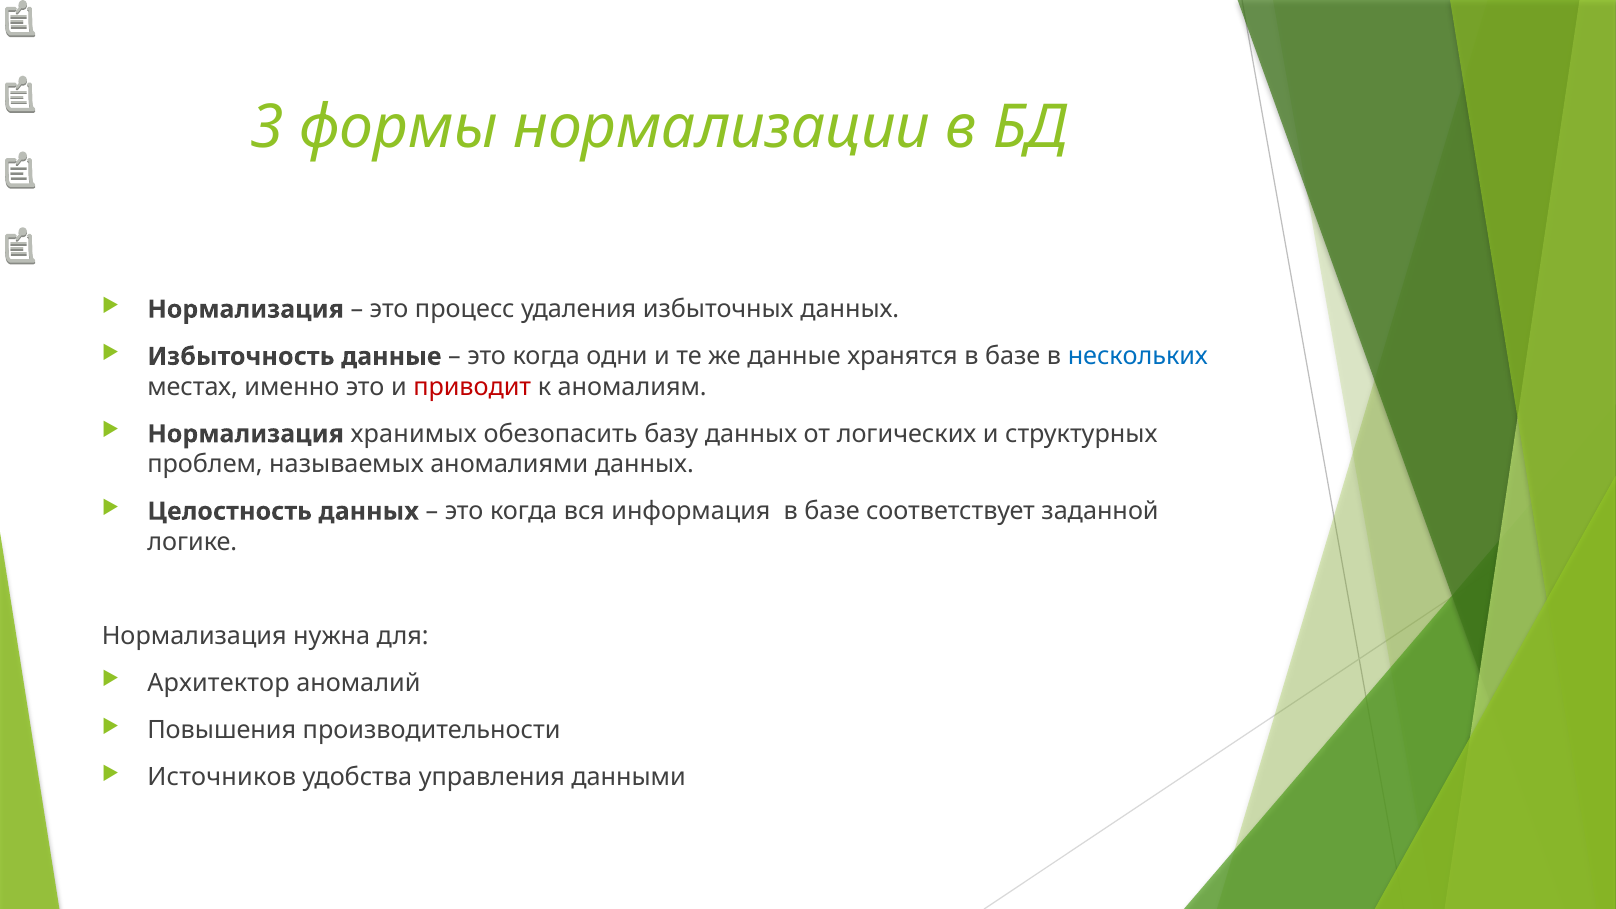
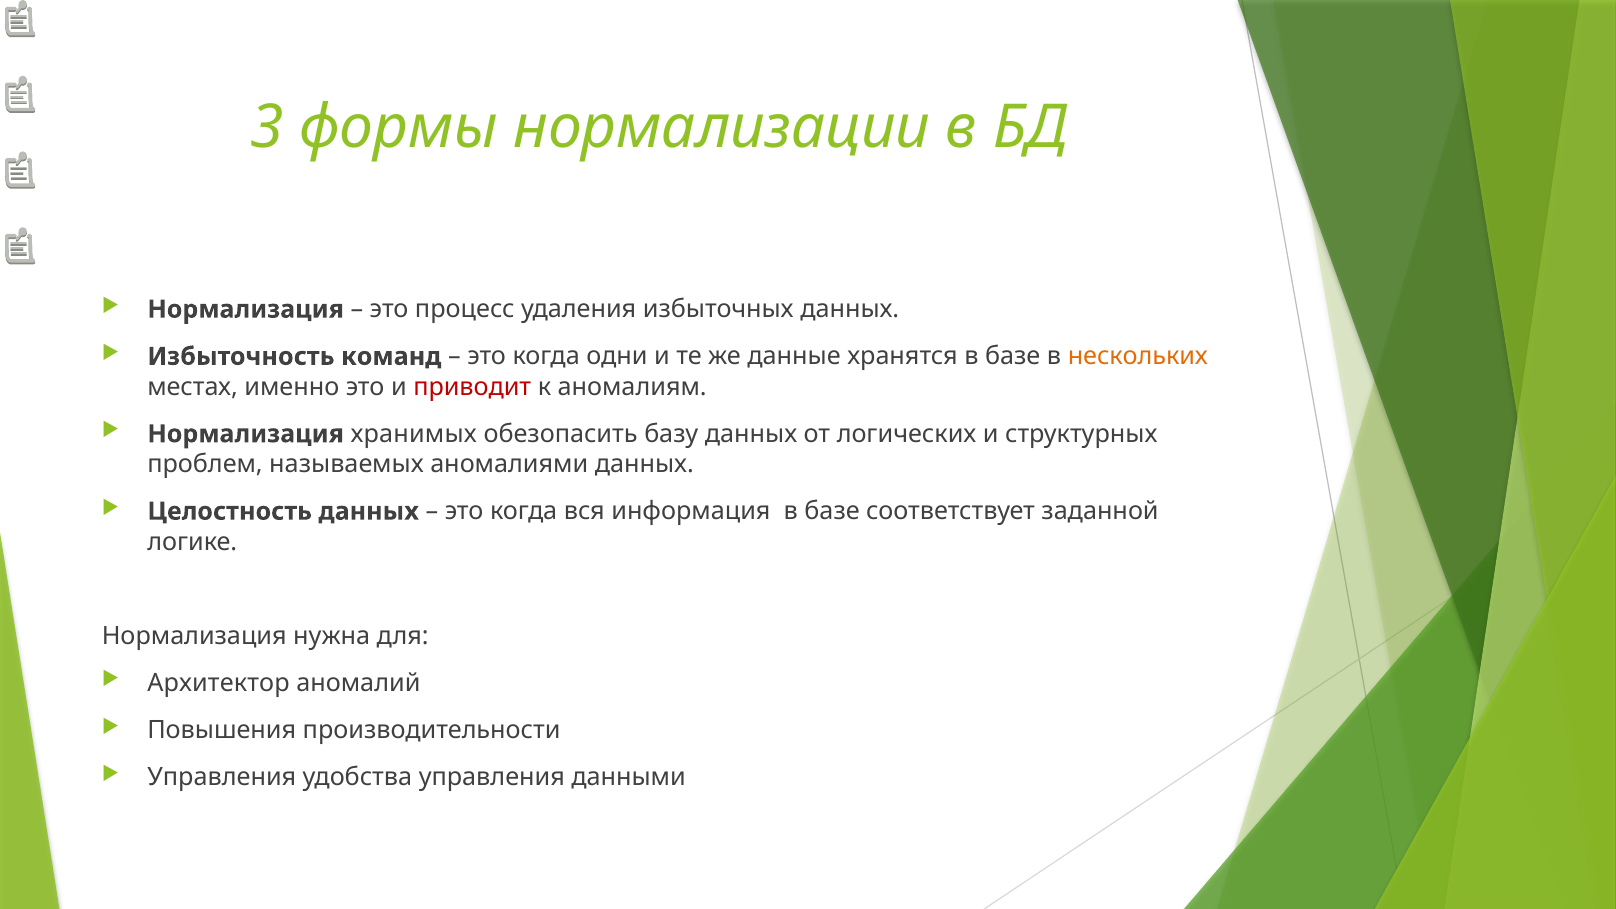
Избыточность данные: данные -> команд (391, 357)
нескольких colour: blue -> orange (1138, 357)
Источников: Источников -> Управления (222, 777)
